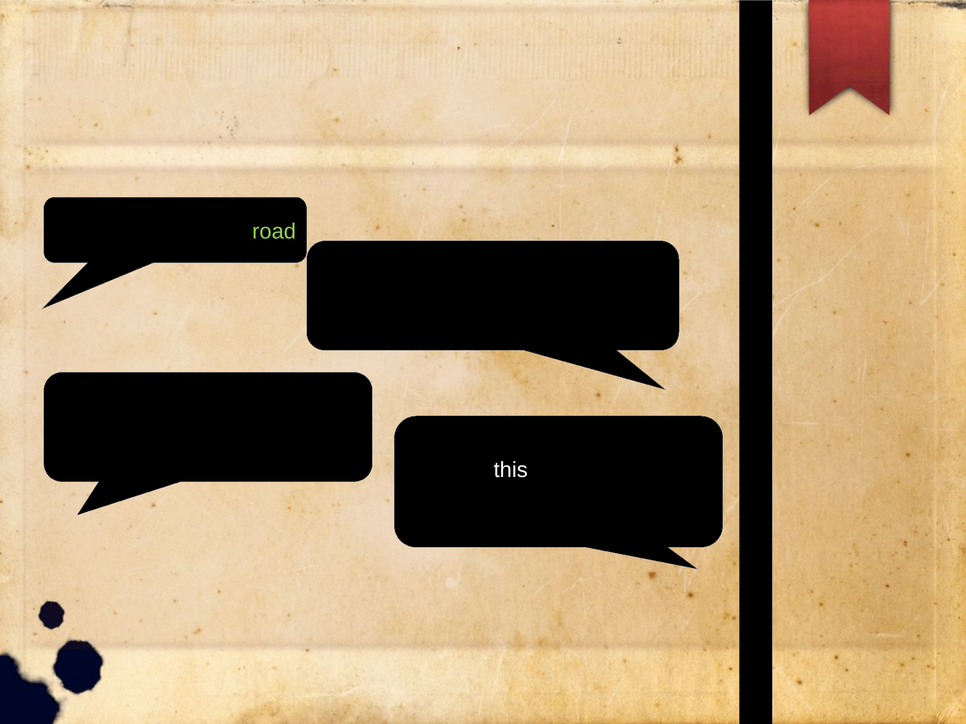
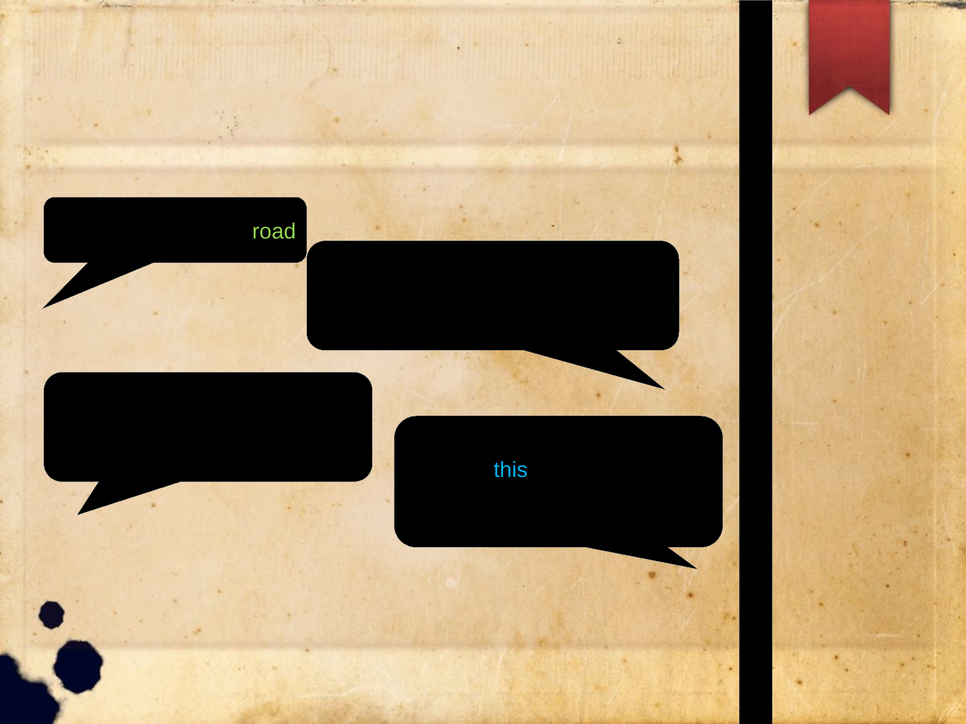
this colour: white -> light blue (511, 470)
